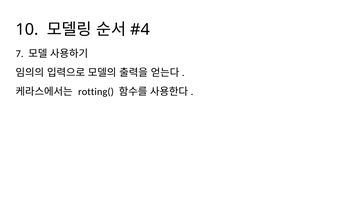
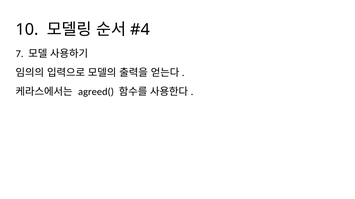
rotting(: rotting( -> agreed( (96, 92)
